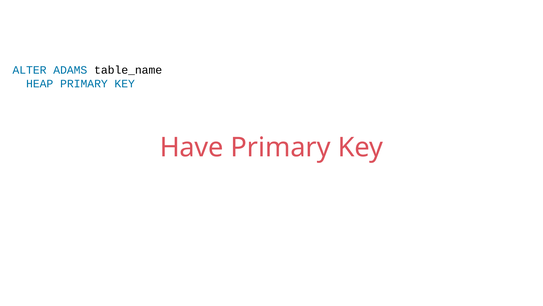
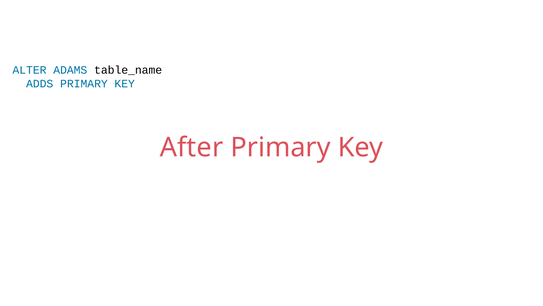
HEAP: HEAP -> ADDS (40, 83)
Have: Have -> After (191, 147)
